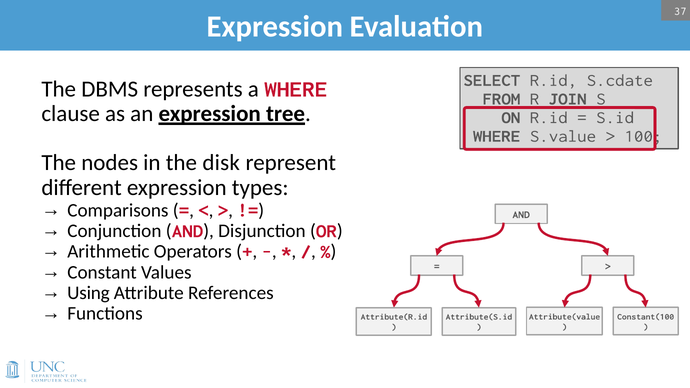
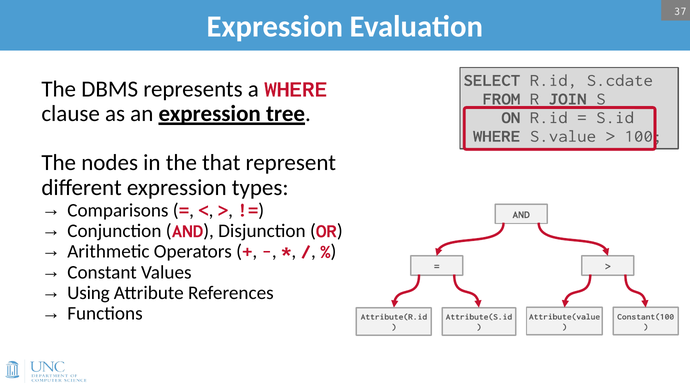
disk: disk -> that (221, 163)
